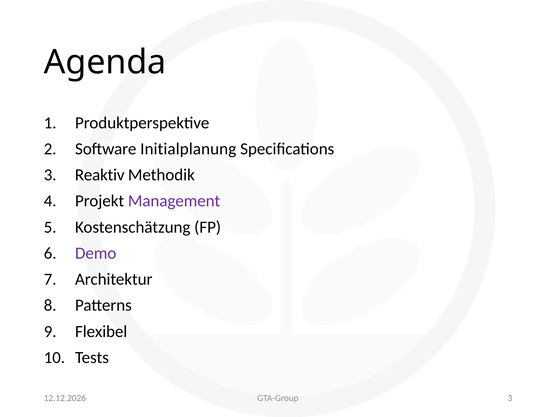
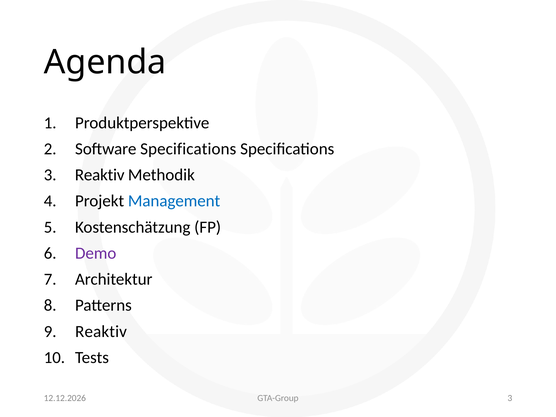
Software Initialplanung: Initialplanung -> Specifications (188, 149)
Management colour: purple -> blue (174, 201)
Flexibel: Flexibel -> Reaktiv (101, 331)
